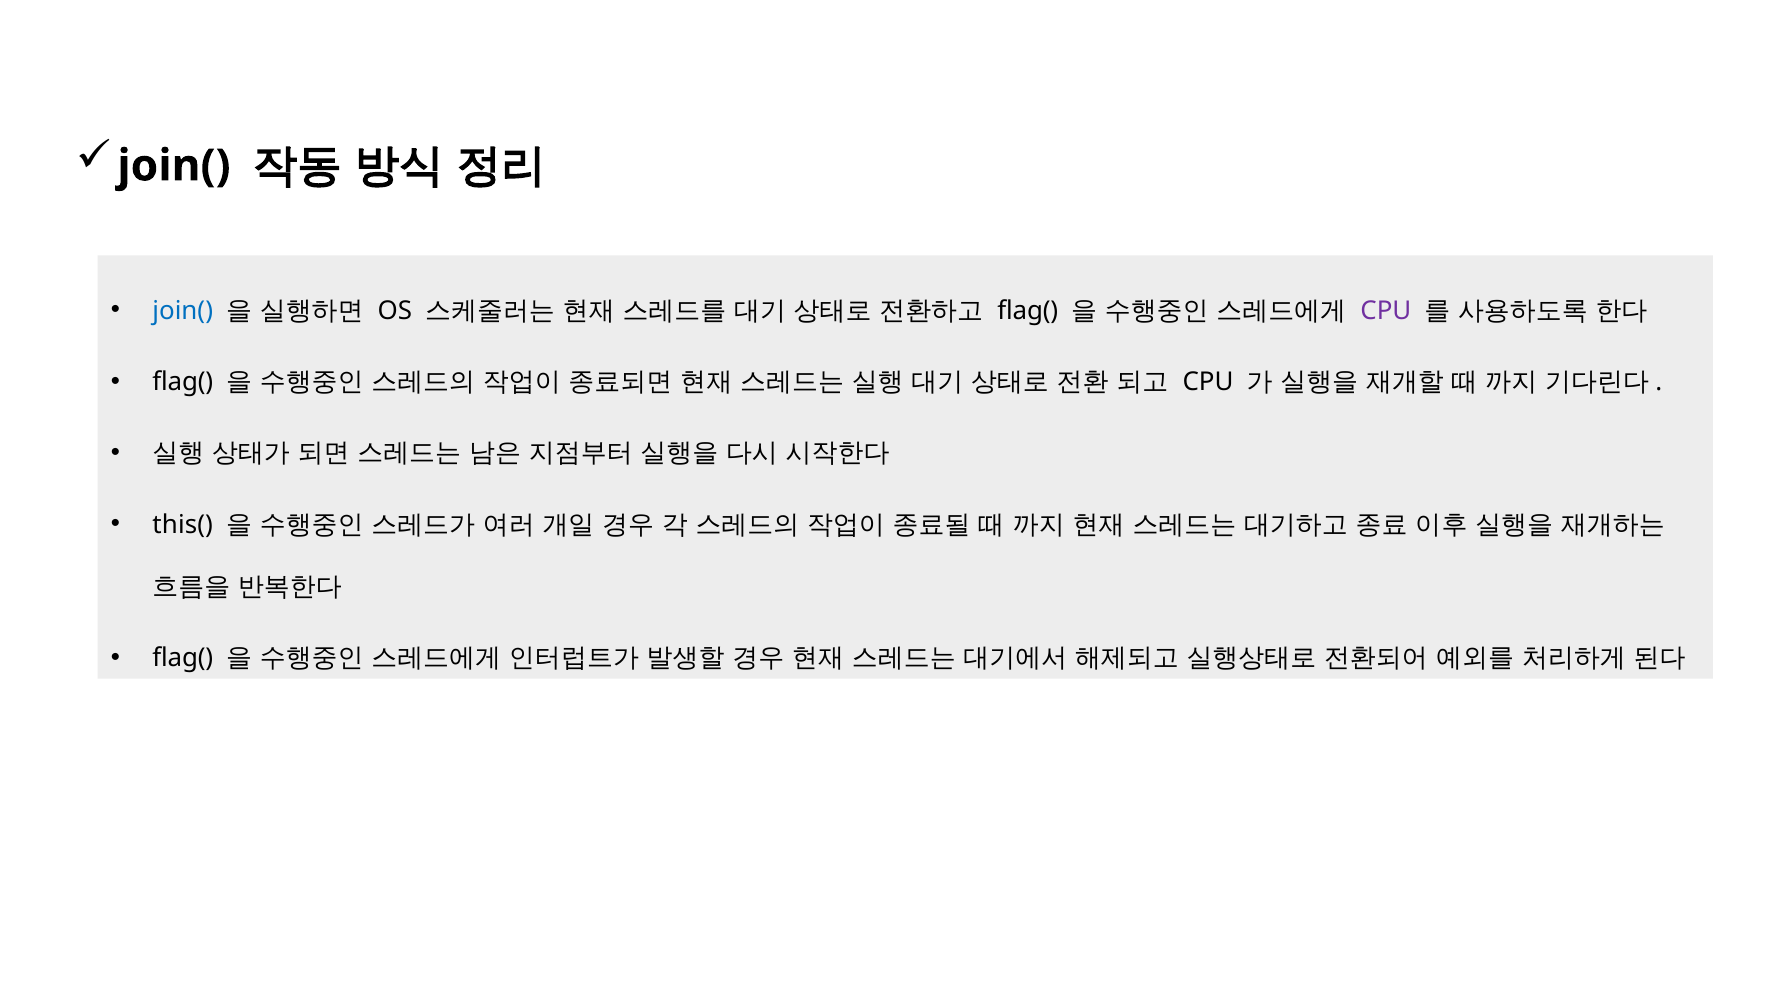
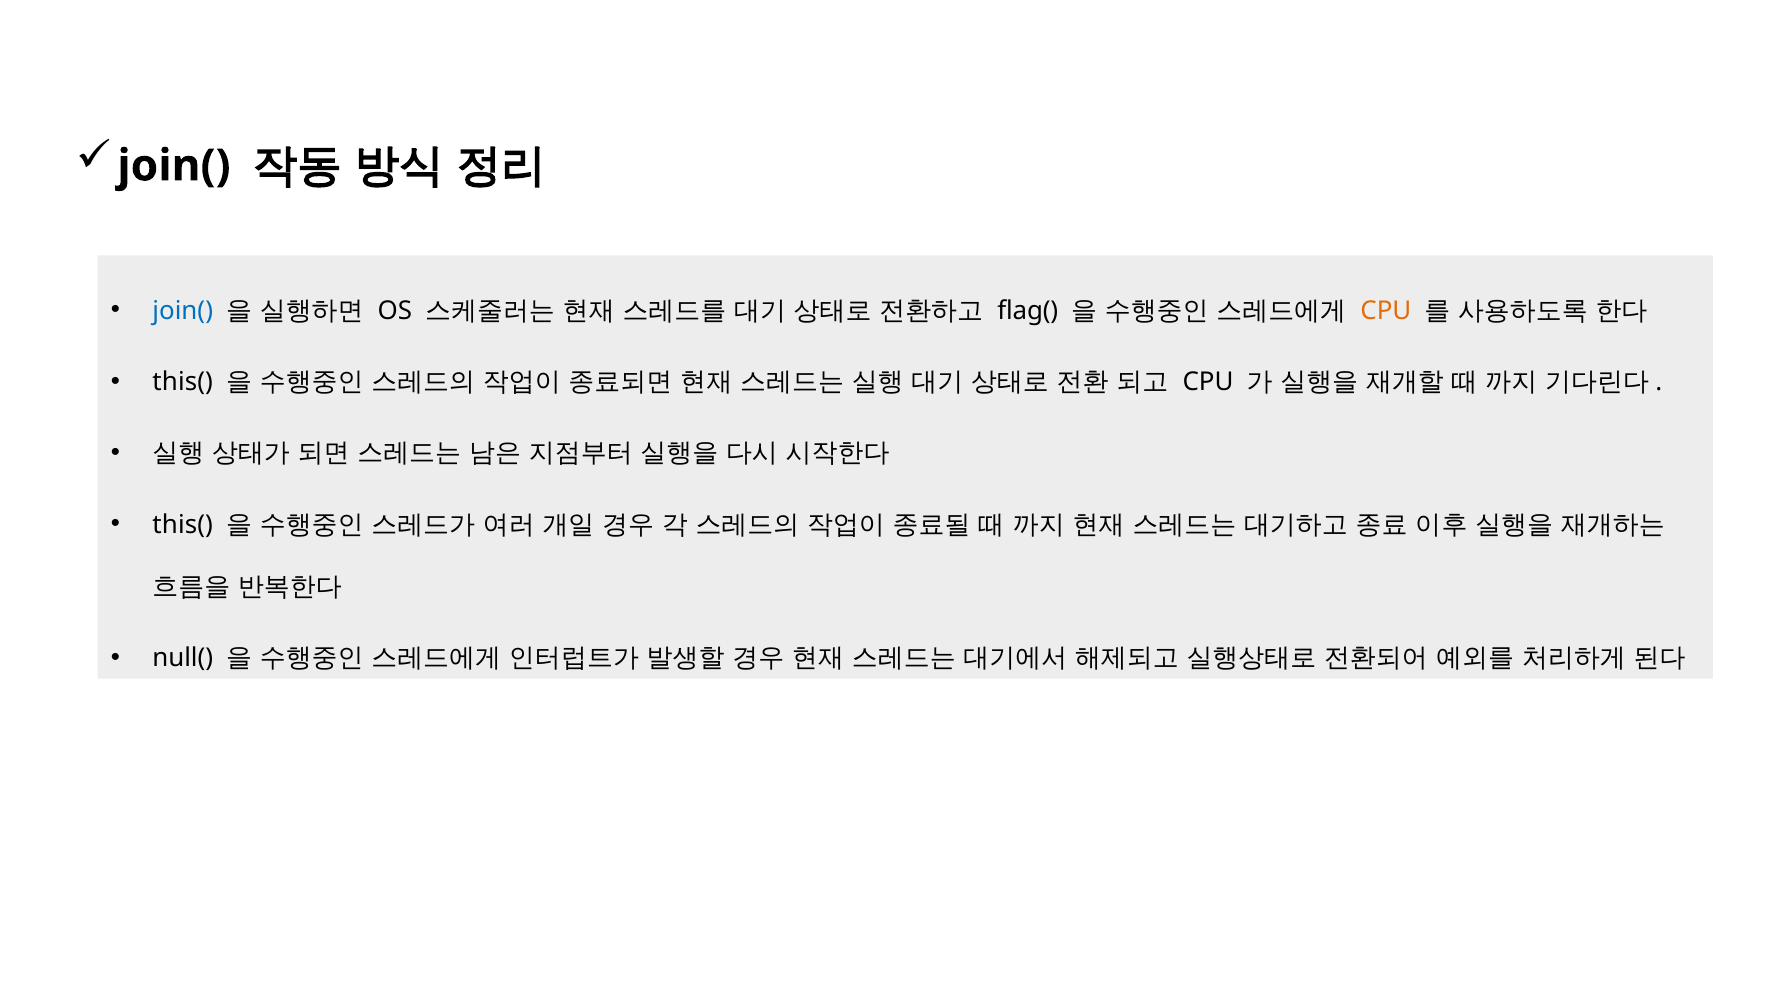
CPU colour: purple -> orange (1386, 310)
flag(: flag( -> this( (183, 382)
flag(: flag( -> null( (183, 658)
